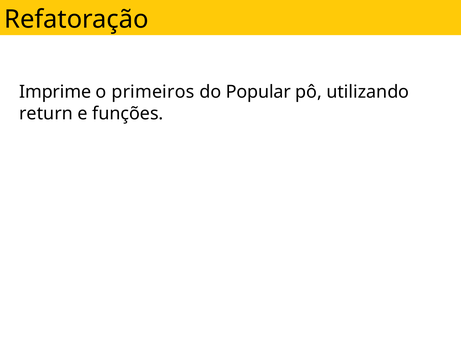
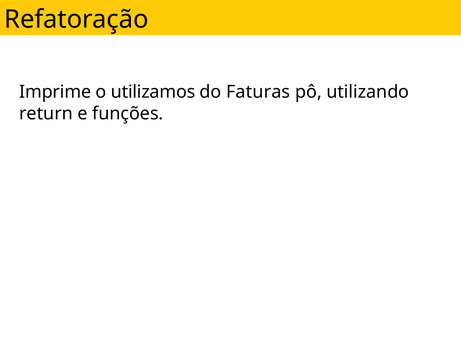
primeiros: primeiros -> utilizamos (153, 92)
Popular: Popular -> Faturas (258, 92)
